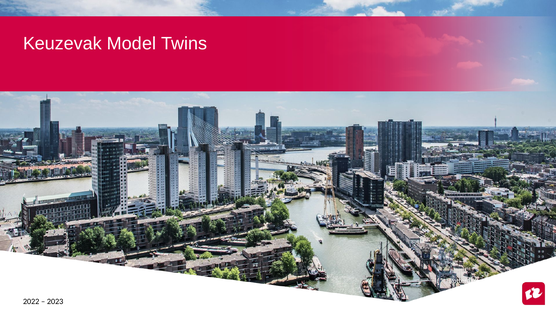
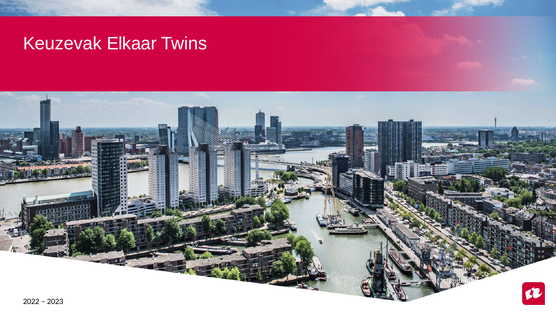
Model: Model -> Elkaar (132, 44)
